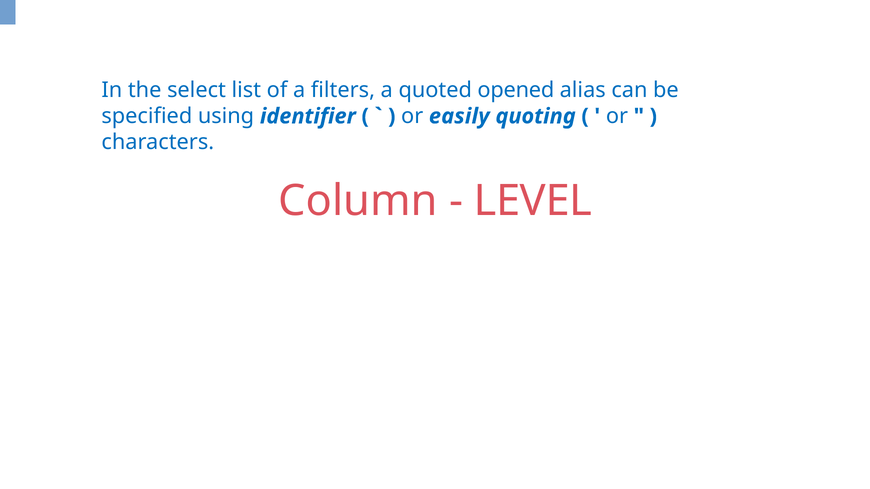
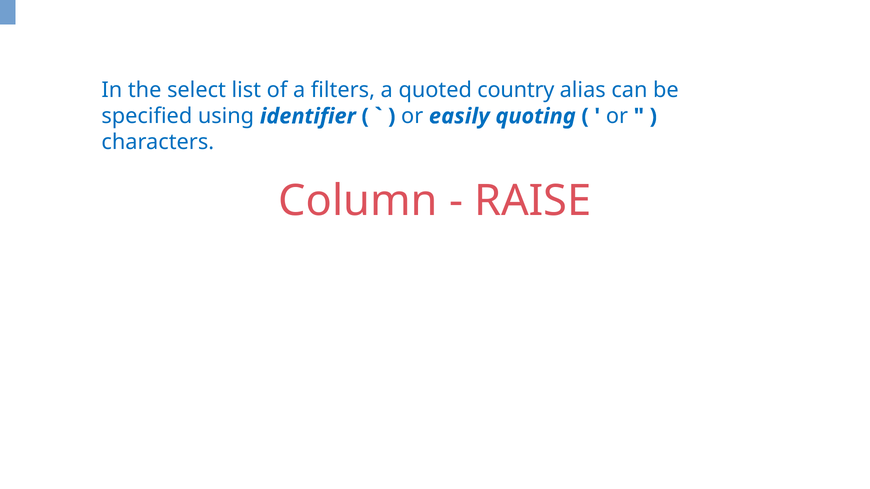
opened: opened -> country (516, 90)
LEVEL: LEVEL -> RAISE (533, 201)
